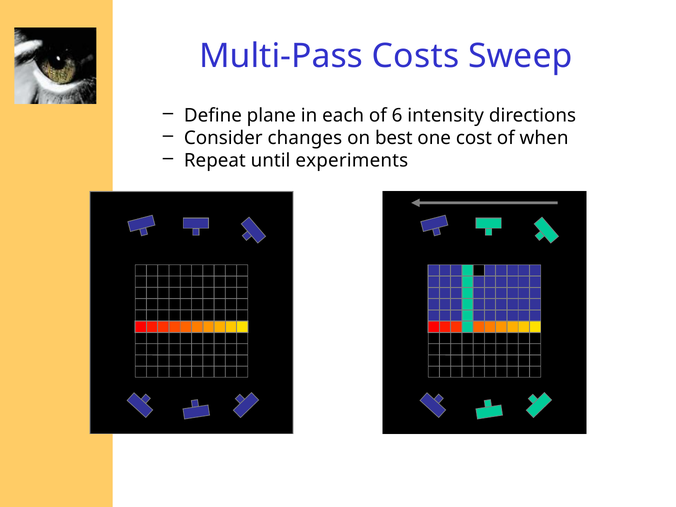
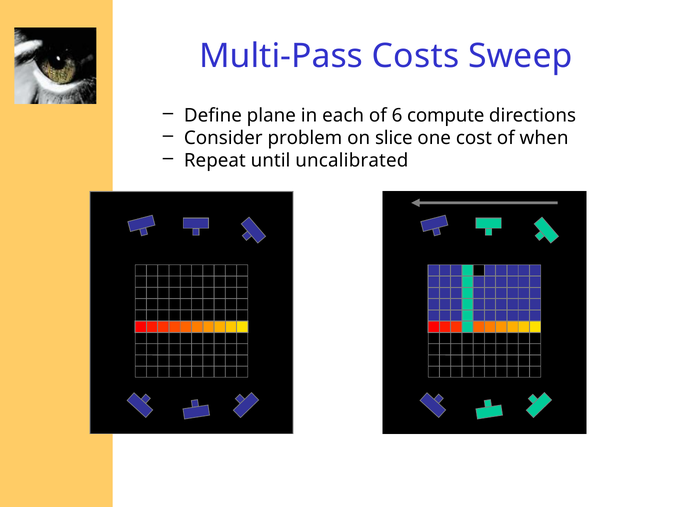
intensity: intensity -> compute (446, 115)
changes: changes -> problem (305, 138)
best: best -> slice (394, 138)
experiments: experiments -> uncalibrated (352, 160)
